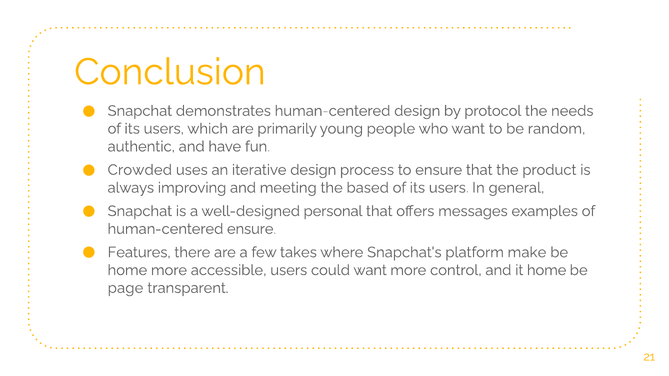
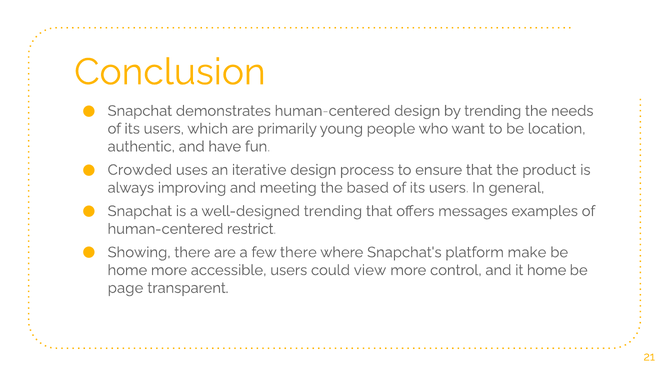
by protocol: protocol -> trending (493, 111)
random: random -> location (557, 129)
well-designed personal: personal -> trending (333, 211)
human-centered ensure: ensure -> restrict (252, 229)
Features: Features -> Showing (139, 253)
few takes: takes -> there (298, 253)
could want: want -> view (370, 270)
